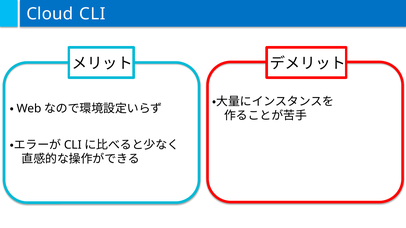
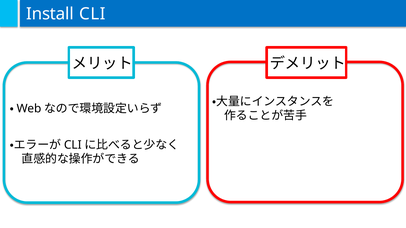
Cloud: Cloud -> Install (50, 14)
